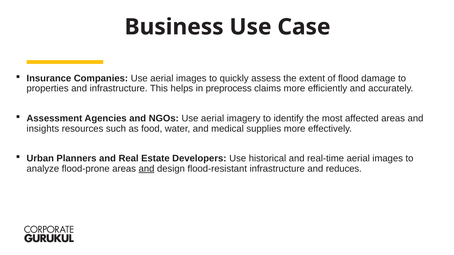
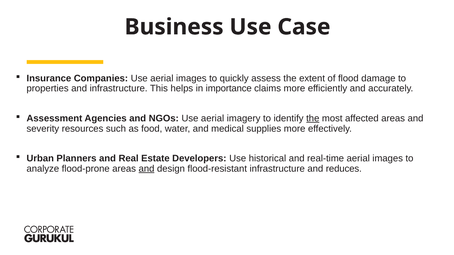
preprocess: preprocess -> importance (229, 89)
the underline: none -> present (313, 119)
insights: insights -> severity (43, 129)
